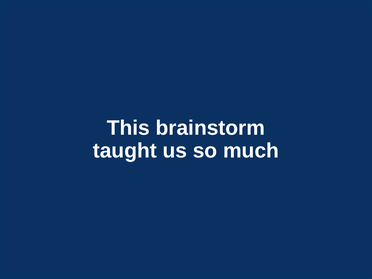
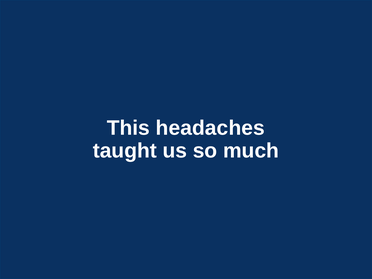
brainstorm: brainstorm -> headaches (210, 128)
